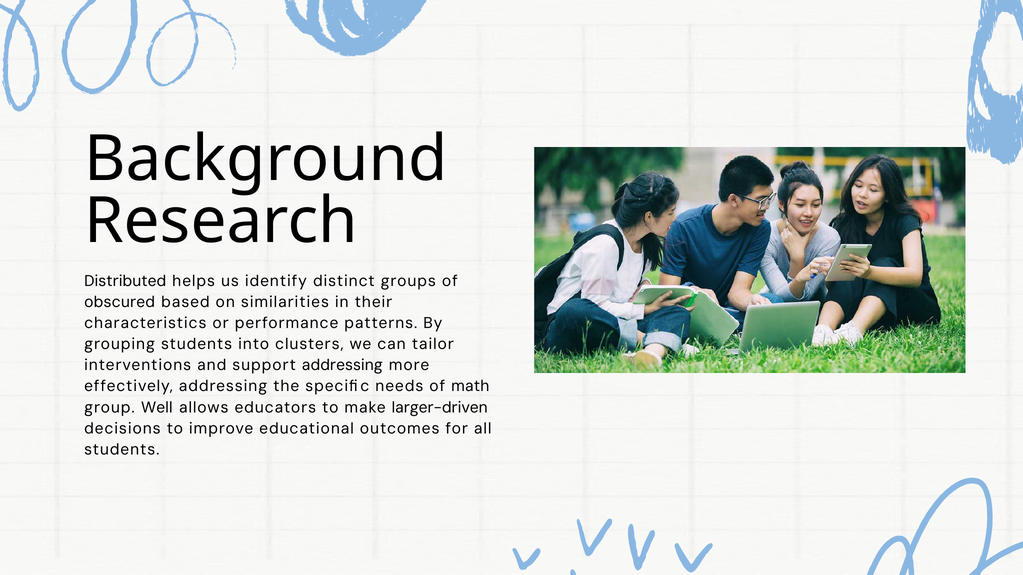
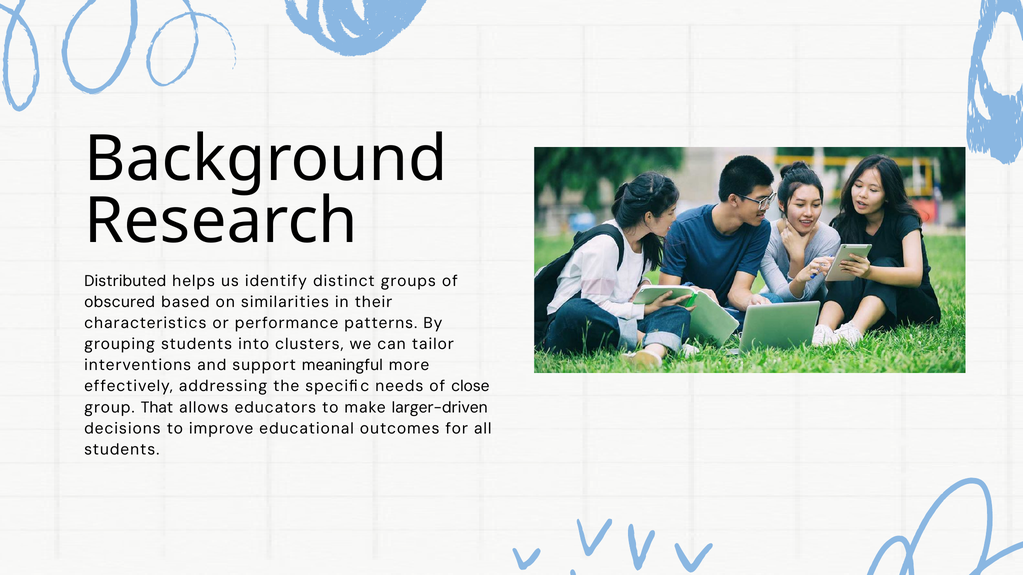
support addressing: addressing -> meaningful (342, 366)
math: math -> close (470, 387)
Well: Well -> That (157, 408)
